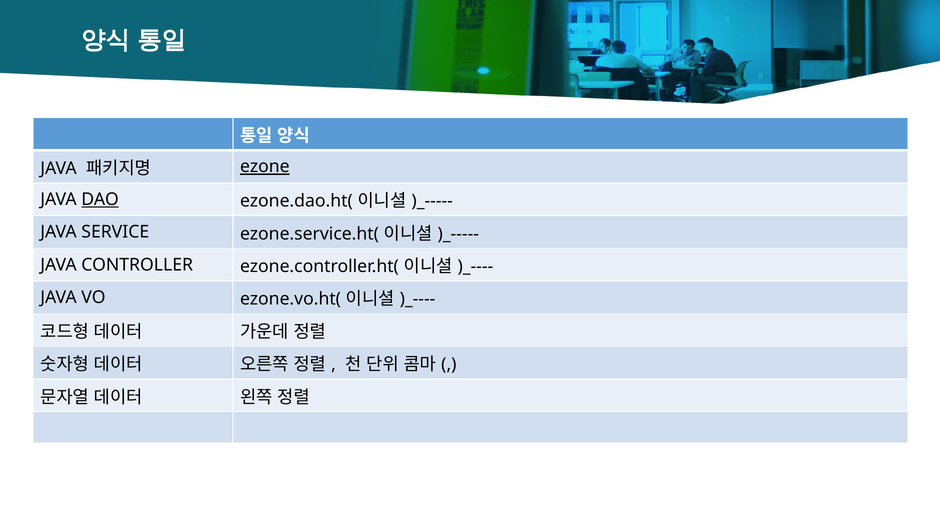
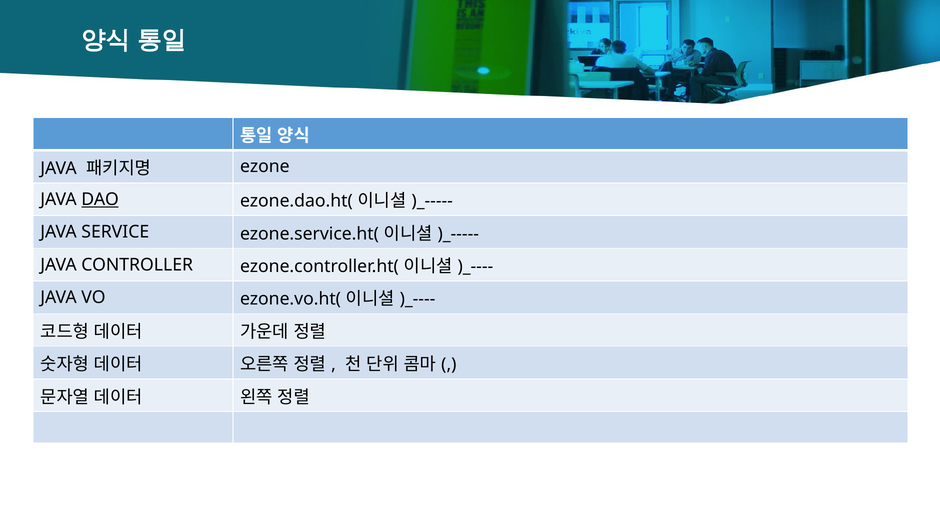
ezone underline: present -> none (265, 167)
